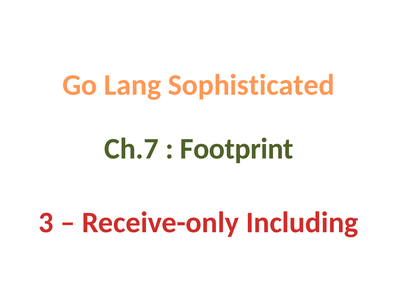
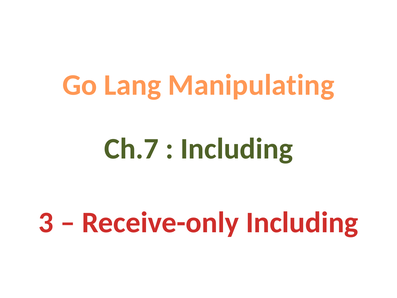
Sophisticated: Sophisticated -> Manipulating (251, 85)
Footprint: Footprint -> Including (237, 149)
